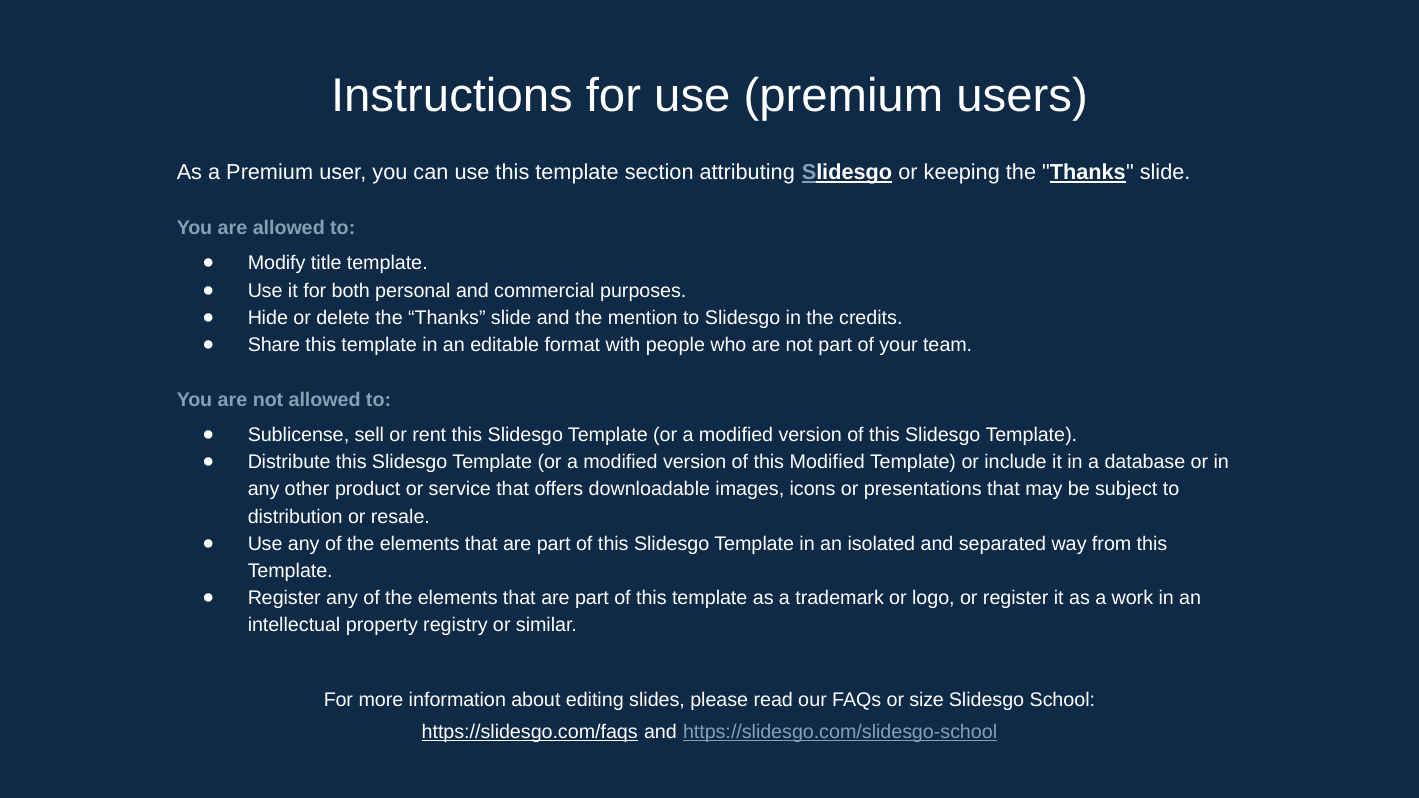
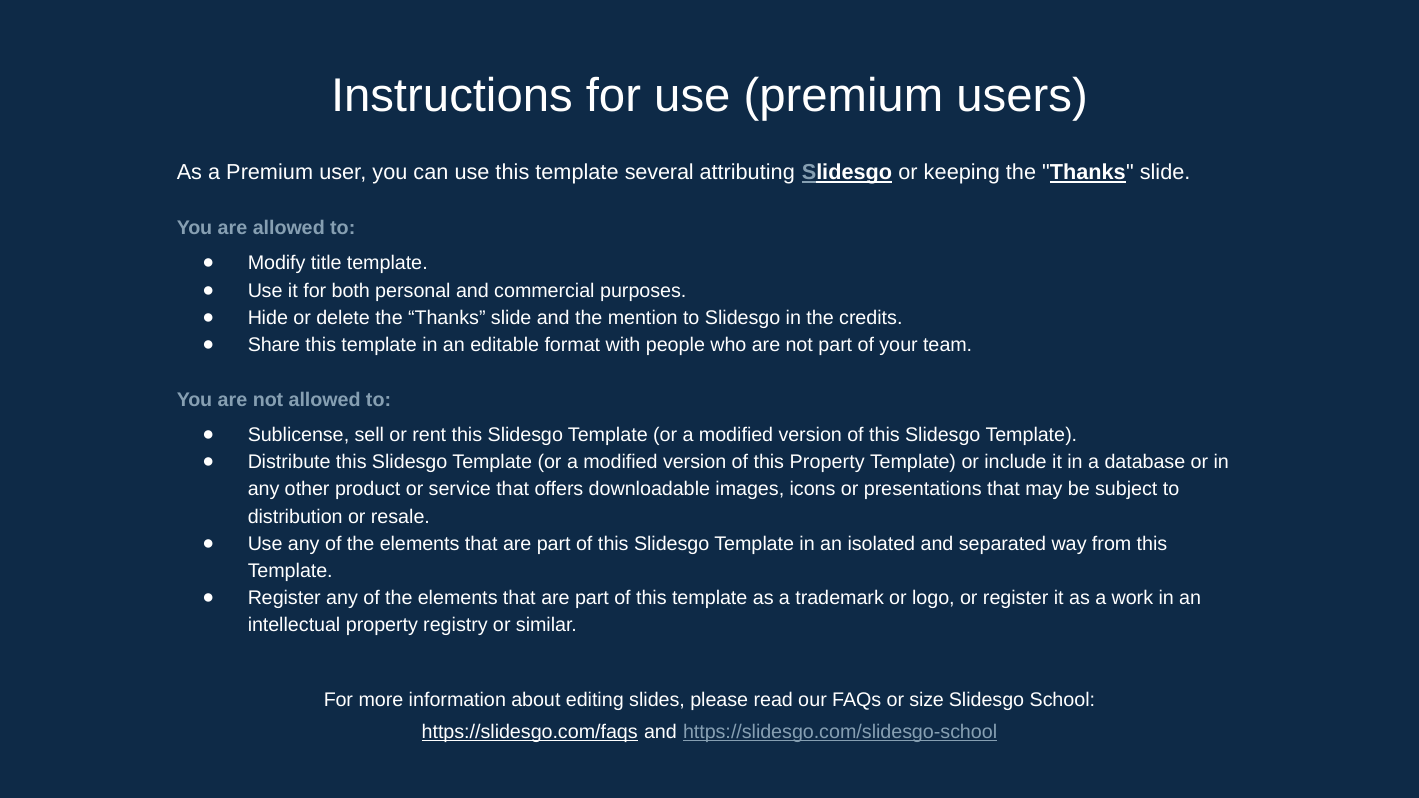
section: section -> several (659, 173)
this Modified: Modified -> Property (827, 462)
